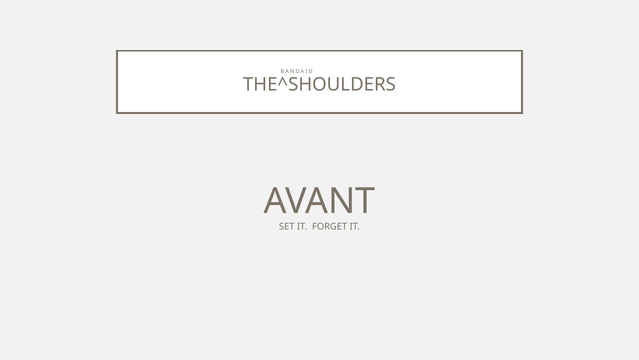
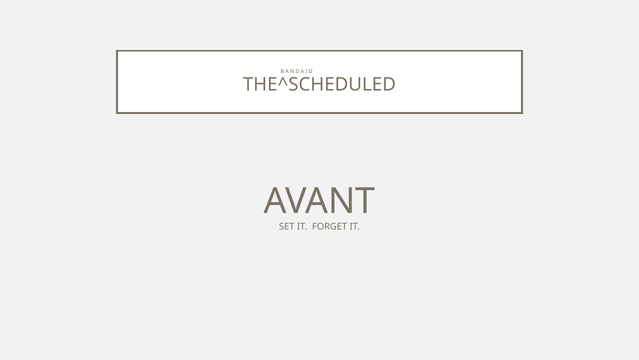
THE^SHOULDERS: THE^SHOULDERS -> THE^SCHEDULED (319, 84)
